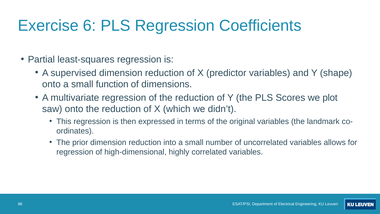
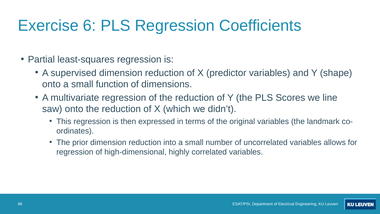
plot: plot -> line (330, 98)
